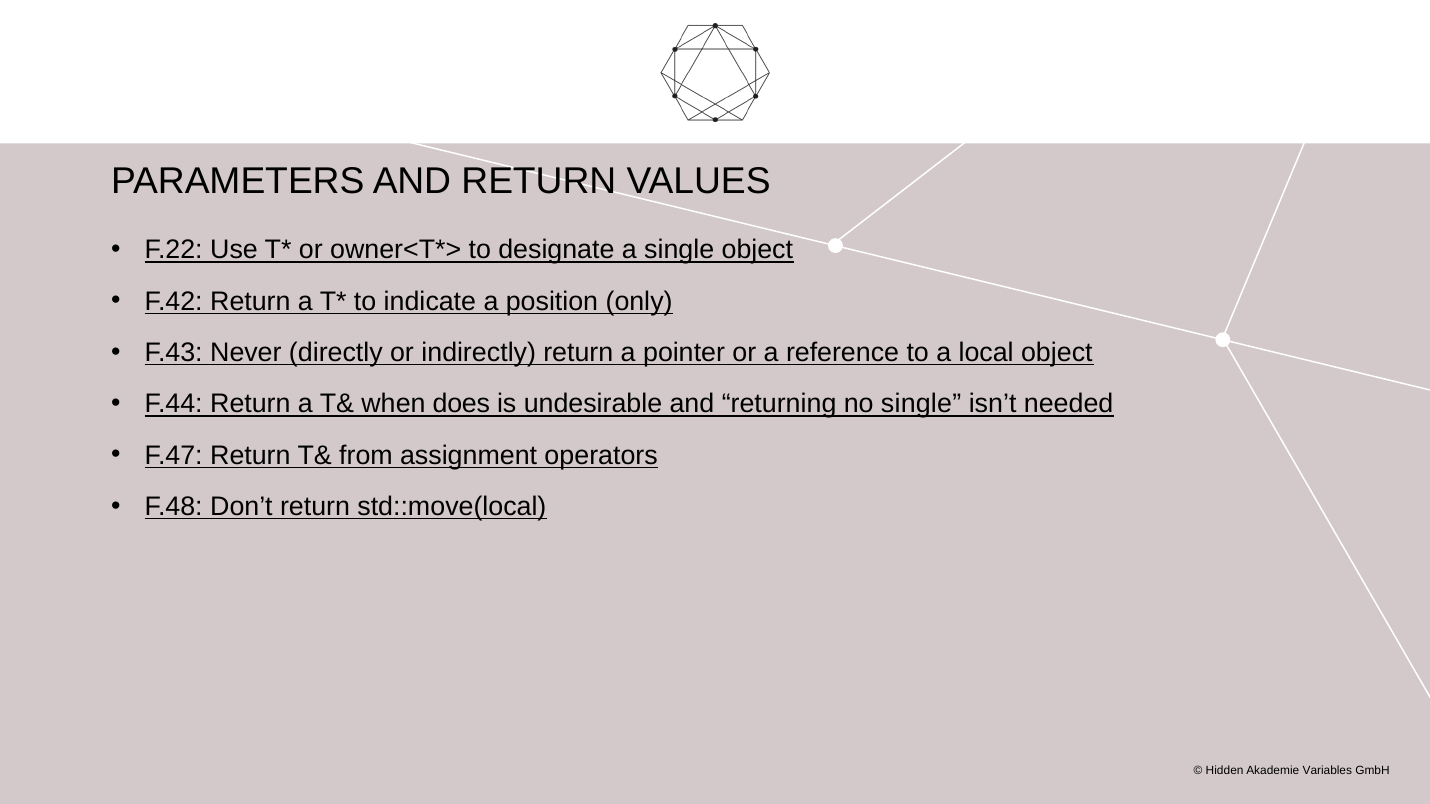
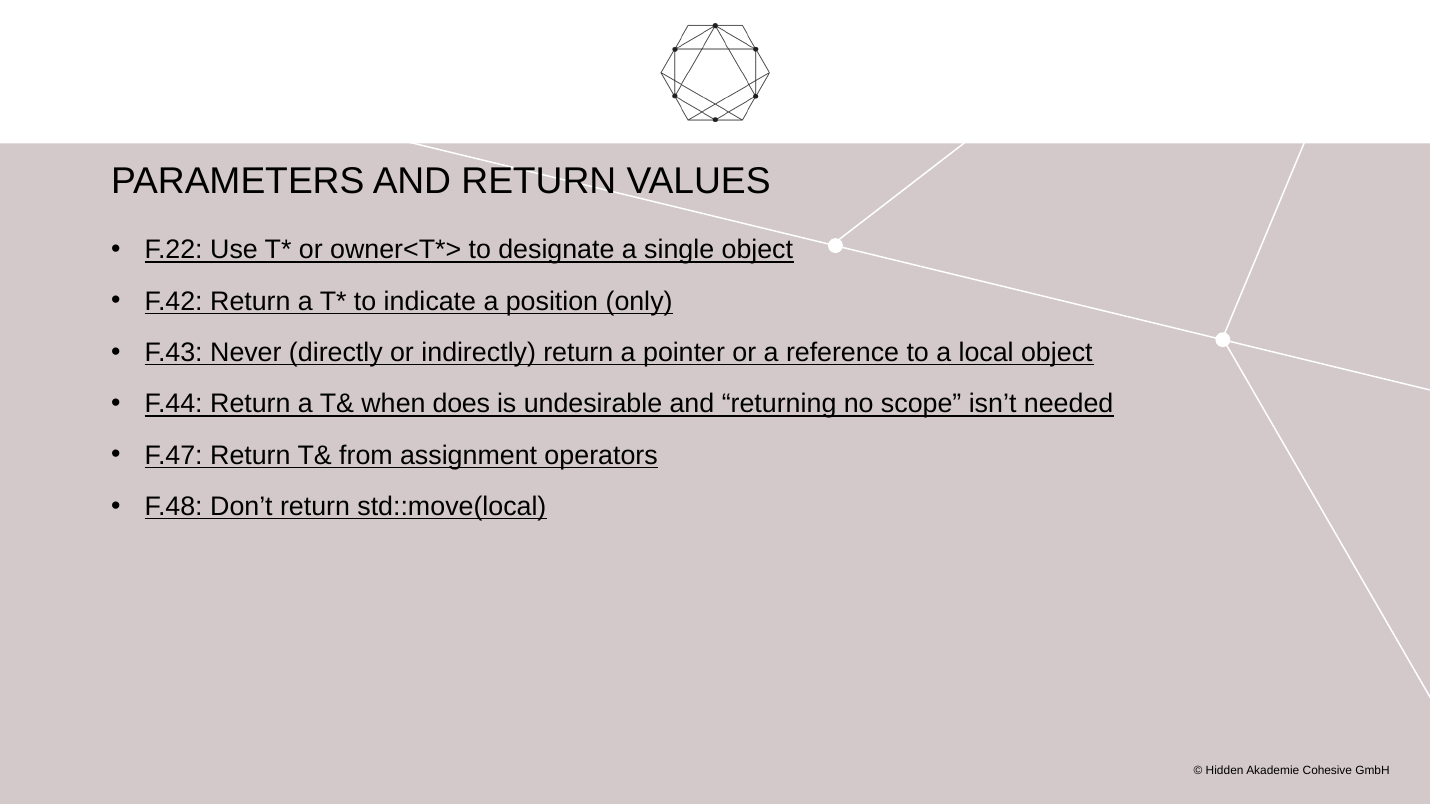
no single: single -> scope (921, 404)
Variables: Variables -> Cohesive (1327, 771)
